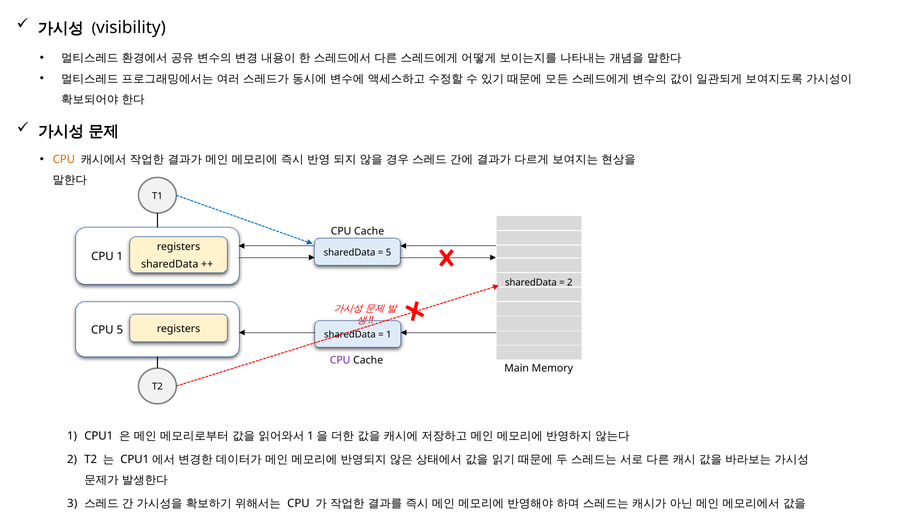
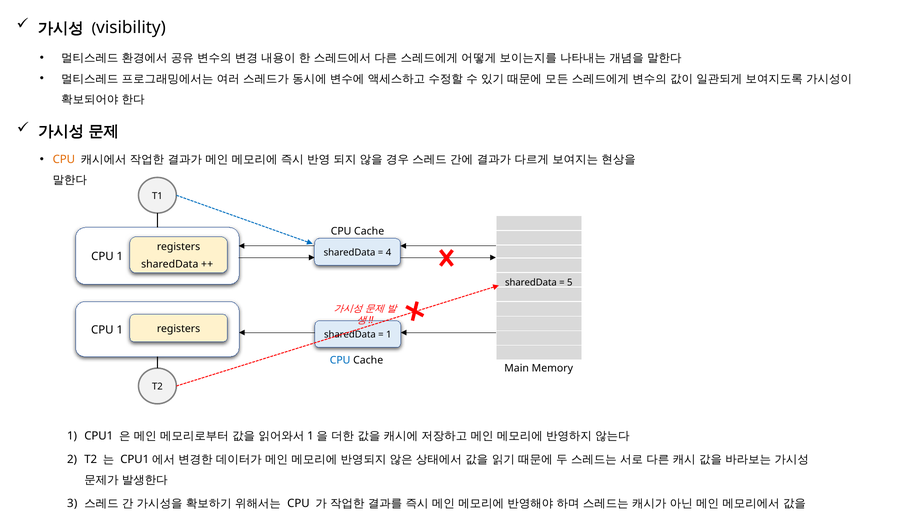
5: 5 -> 4 (388, 253)
2: 2 -> 5 (570, 283)
5: 5 -> 1 (120, 330)
CPU colour: purple -> blue (340, 360)
